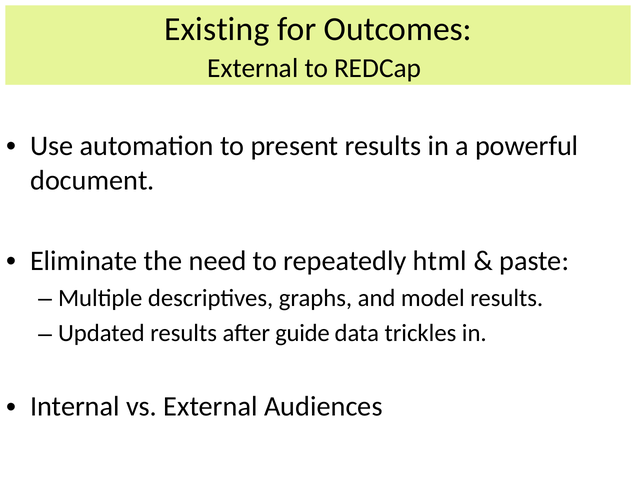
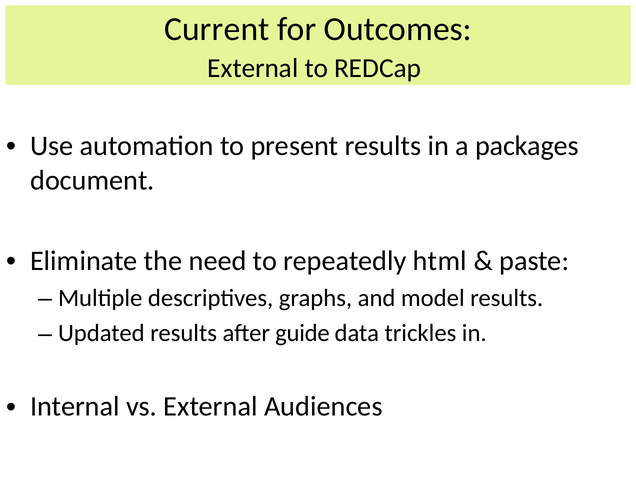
Existing: Existing -> Current (217, 29)
powerful: powerful -> packages (527, 146)
